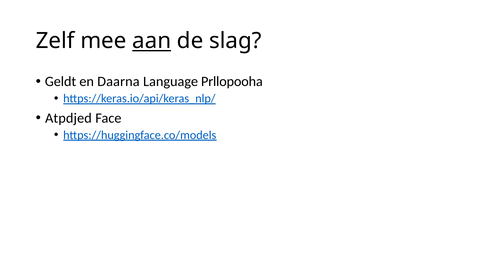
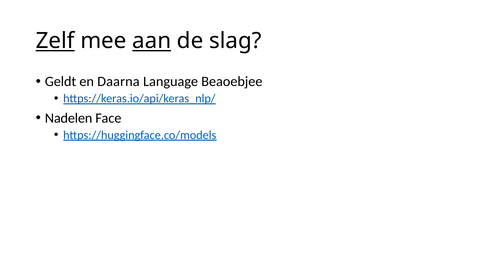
Zelf underline: none -> present (55, 41)
Prllopooha: Prllopooha -> Beaoebjee (232, 82)
Atpdjed: Atpdjed -> Nadelen (69, 118)
